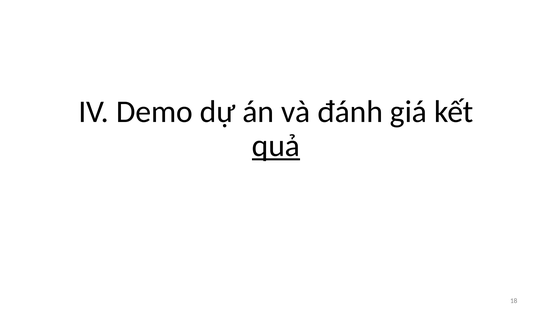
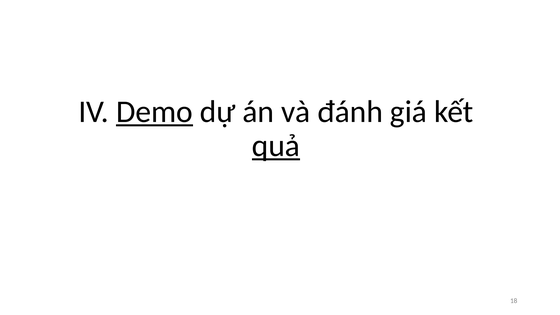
Demo underline: none -> present (154, 112)
